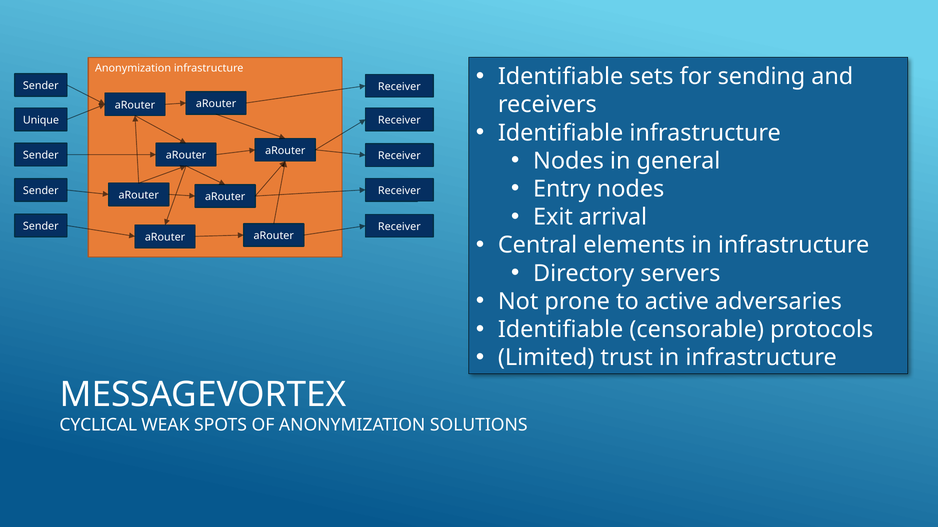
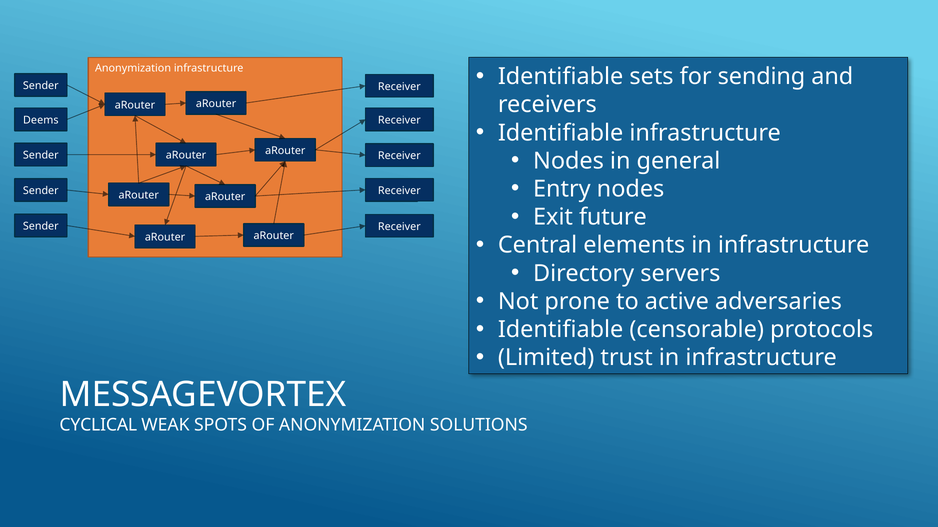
Unique: Unique -> Deems (41, 120)
arrival: arrival -> future (613, 217)
